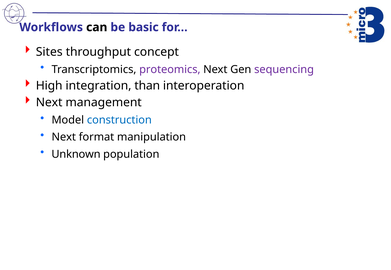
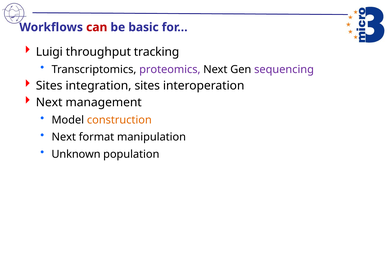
can colour: black -> red (97, 27)
Sites: Sites -> Luigi (49, 52)
concept: concept -> tracking (157, 52)
High: High -> Sites (49, 86)
integration than: than -> sites (147, 86)
construction colour: blue -> orange (119, 120)
